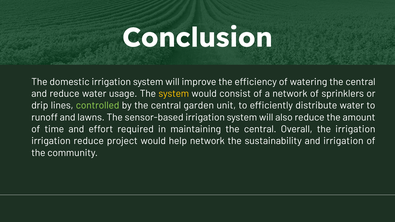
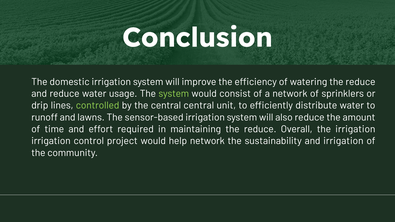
watering the central: central -> reduce (360, 82)
system colour: yellow -> light green (174, 94)
central garden: garden -> central (199, 106)
maintaining the central: central -> reduce (260, 129)
irrigation reduce: reduce -> control (89, 141)
